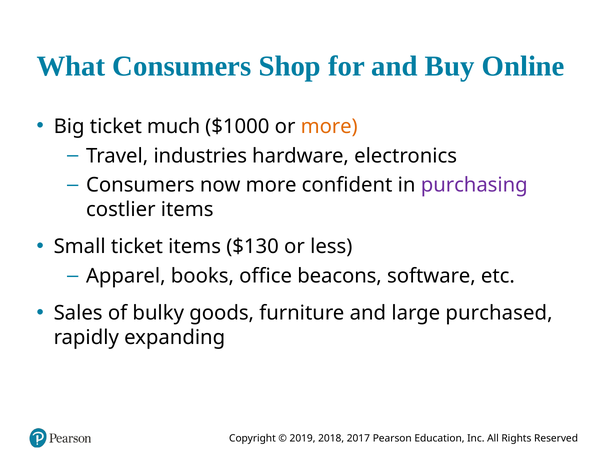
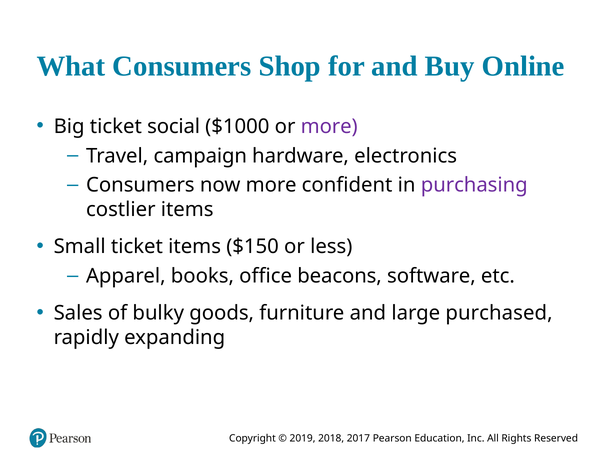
much: much -> social (174, 126)
more colour: orange -> purple (329, 126)
industries: industries -> campaign (200, 156)
$130: $130 -> $150 (253, 247)
